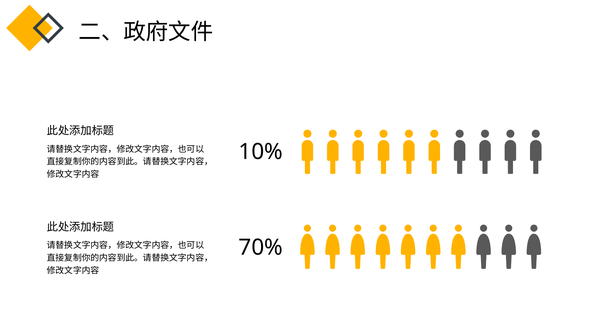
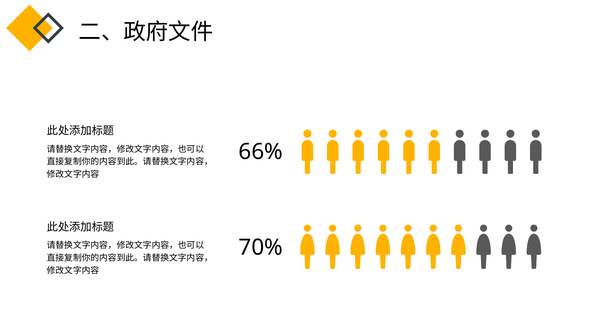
10%: 10% -> 66% (261, 152)
